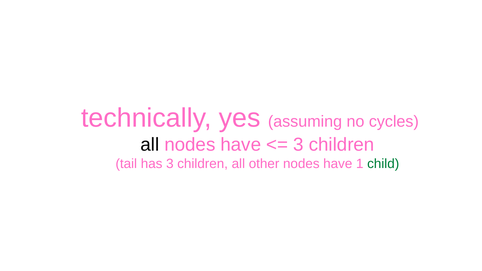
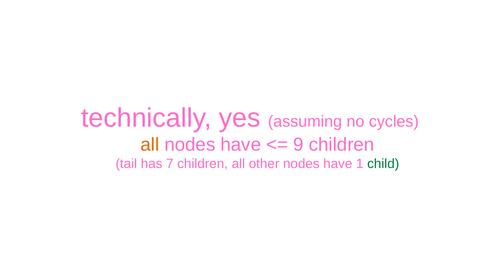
all colour: black -> orange (150, 145)
3: 3 -> 9 (299, 145)
has 3: 3 -> 7 (170, 164)
